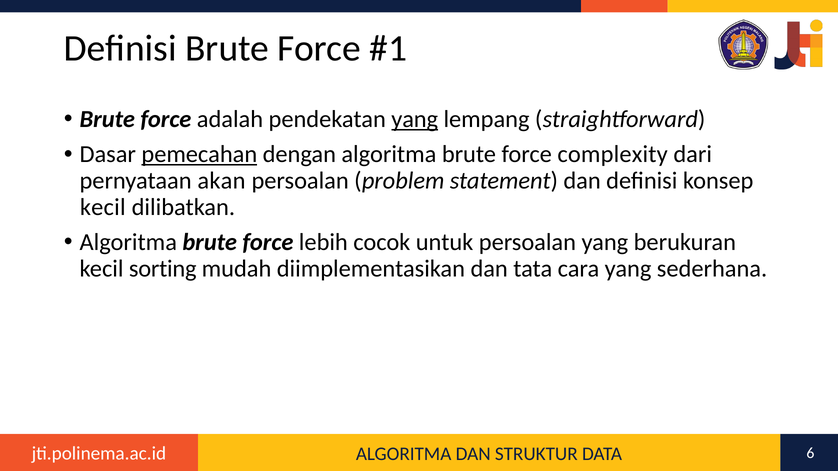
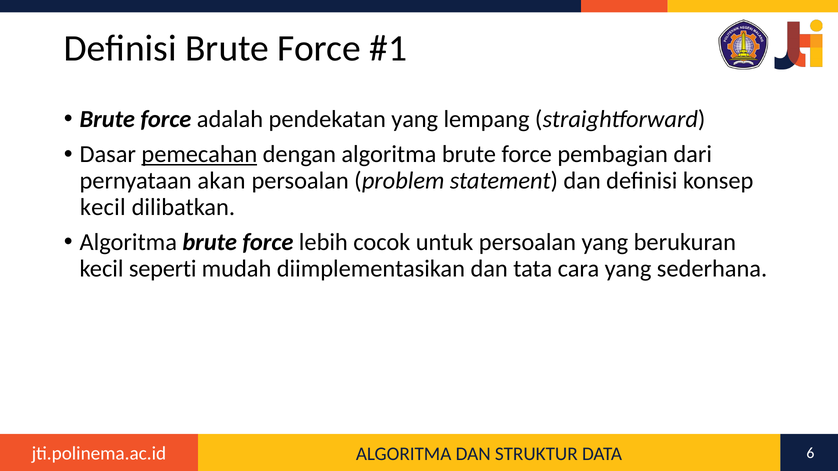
yang underline: present -> none (415, 119)
complexity: complexity -> pembagian (613, 155)
sorting: sorting -> seperti (163, 269)
